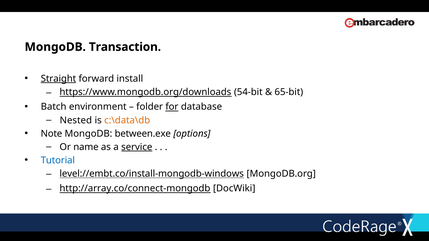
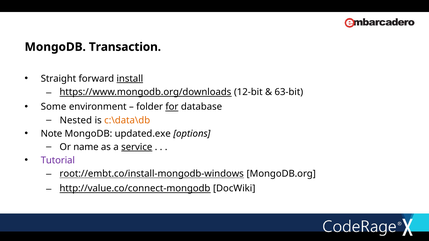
Straight underline: present -> none (58, 79)
install underline: none -> present (130, 79)
54-bit: 54-bit -> 12-bit (248, 92)
65-bit: 65-bit -> 63-bit (289, 92)
Batch: Batch -> Some (54, 107)
between.exe: between.exe -> updated.exe (143, 134)
Tutorial colour: blue -> purple (58, 160)
level://embt.co/install-mongodb-windows: level://embt.co/install-mongodb-windows -> root://embt.co/install-mongodb-windows (152, 174)
http://array.co/connect-mongodb: http://array.co/connect-mongodb -> http://value.co/connect-mongodb (135, 189)
